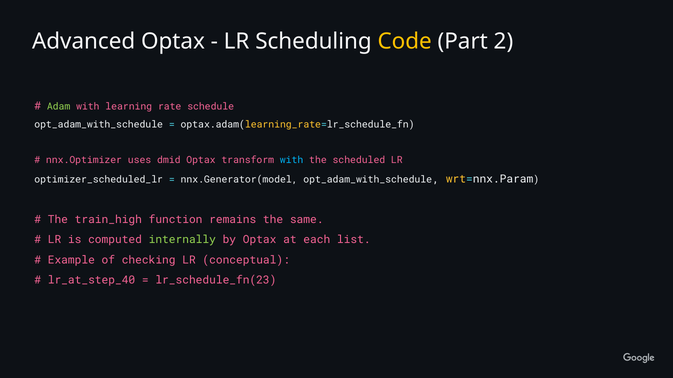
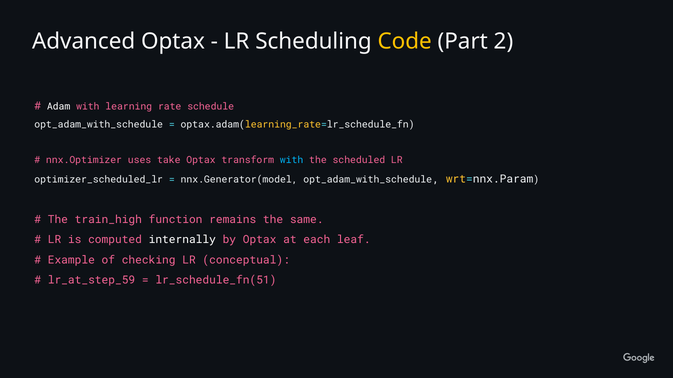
Adam colour: light green -> white (59, 107)
dmid: dmid -> take (169, 160)
internally colour: light green -> white (182, 240)
list: list -> leaf (354, 240)
lr_at_step_40: lr_at_step_40 -> lr_at_step_59 (92, 281)
lr_schedule_fn(23: lr_schedule_fn(23 -> lr_schedule_fn(51 (216, 281)
